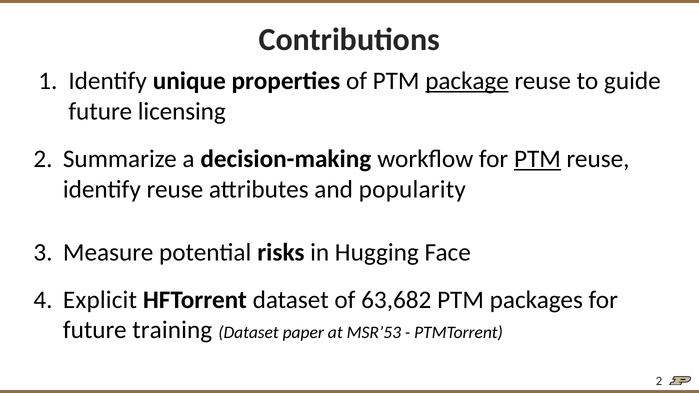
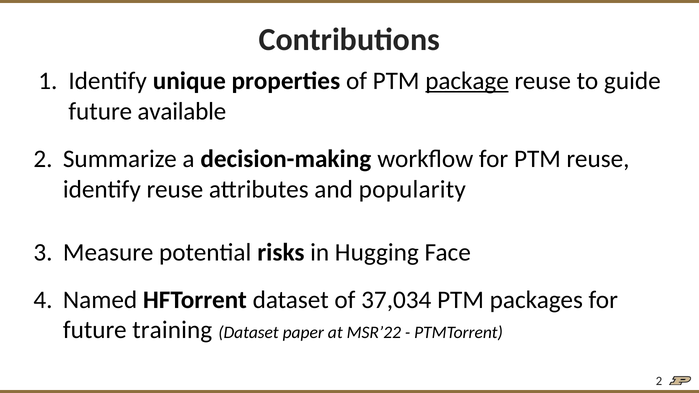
licensing: licensing -> available (182, 111)
PTM underline: present -> none (537, 159)
Explicit: Explicit -> Named (100, 300)
63,682: 63,682 -> 37,034 (396, 300)
MSR’53: MSR’53 -> MSR’22 (374, 333)
